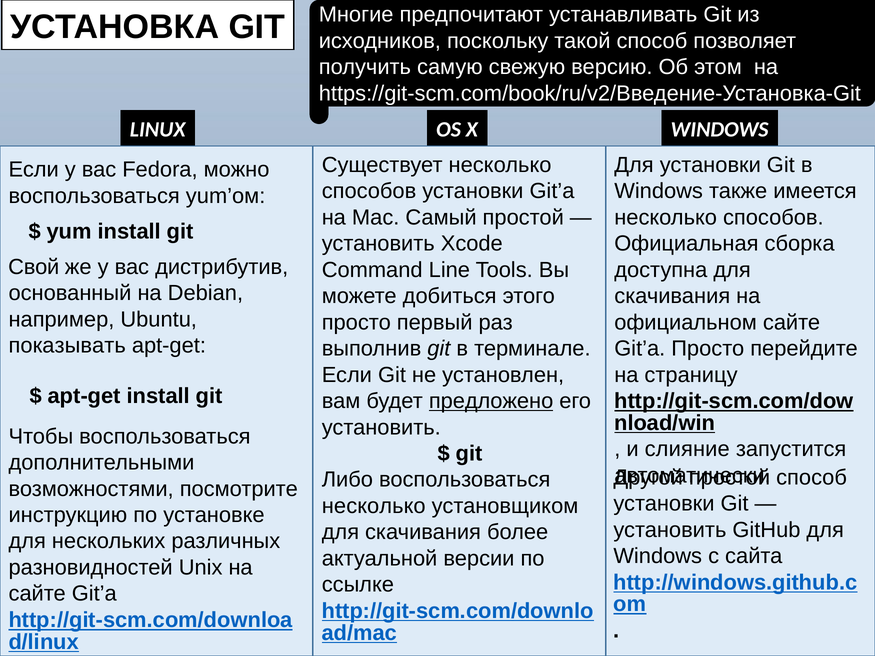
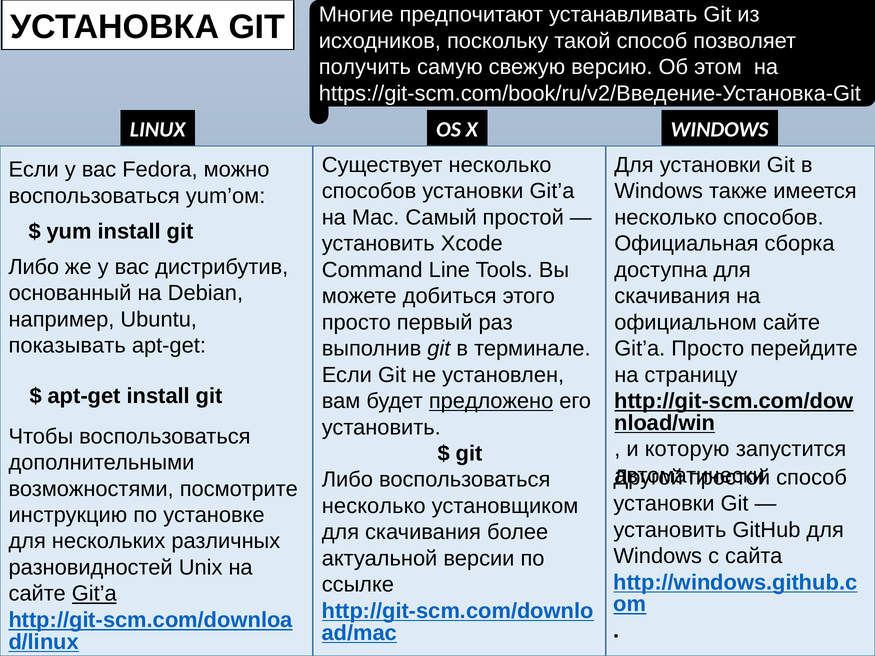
Свой: Свой -> Либо (34, 267)
слияние: слияние -> которую (687, 449)
Git’а underline: none -> present (94, 594)
